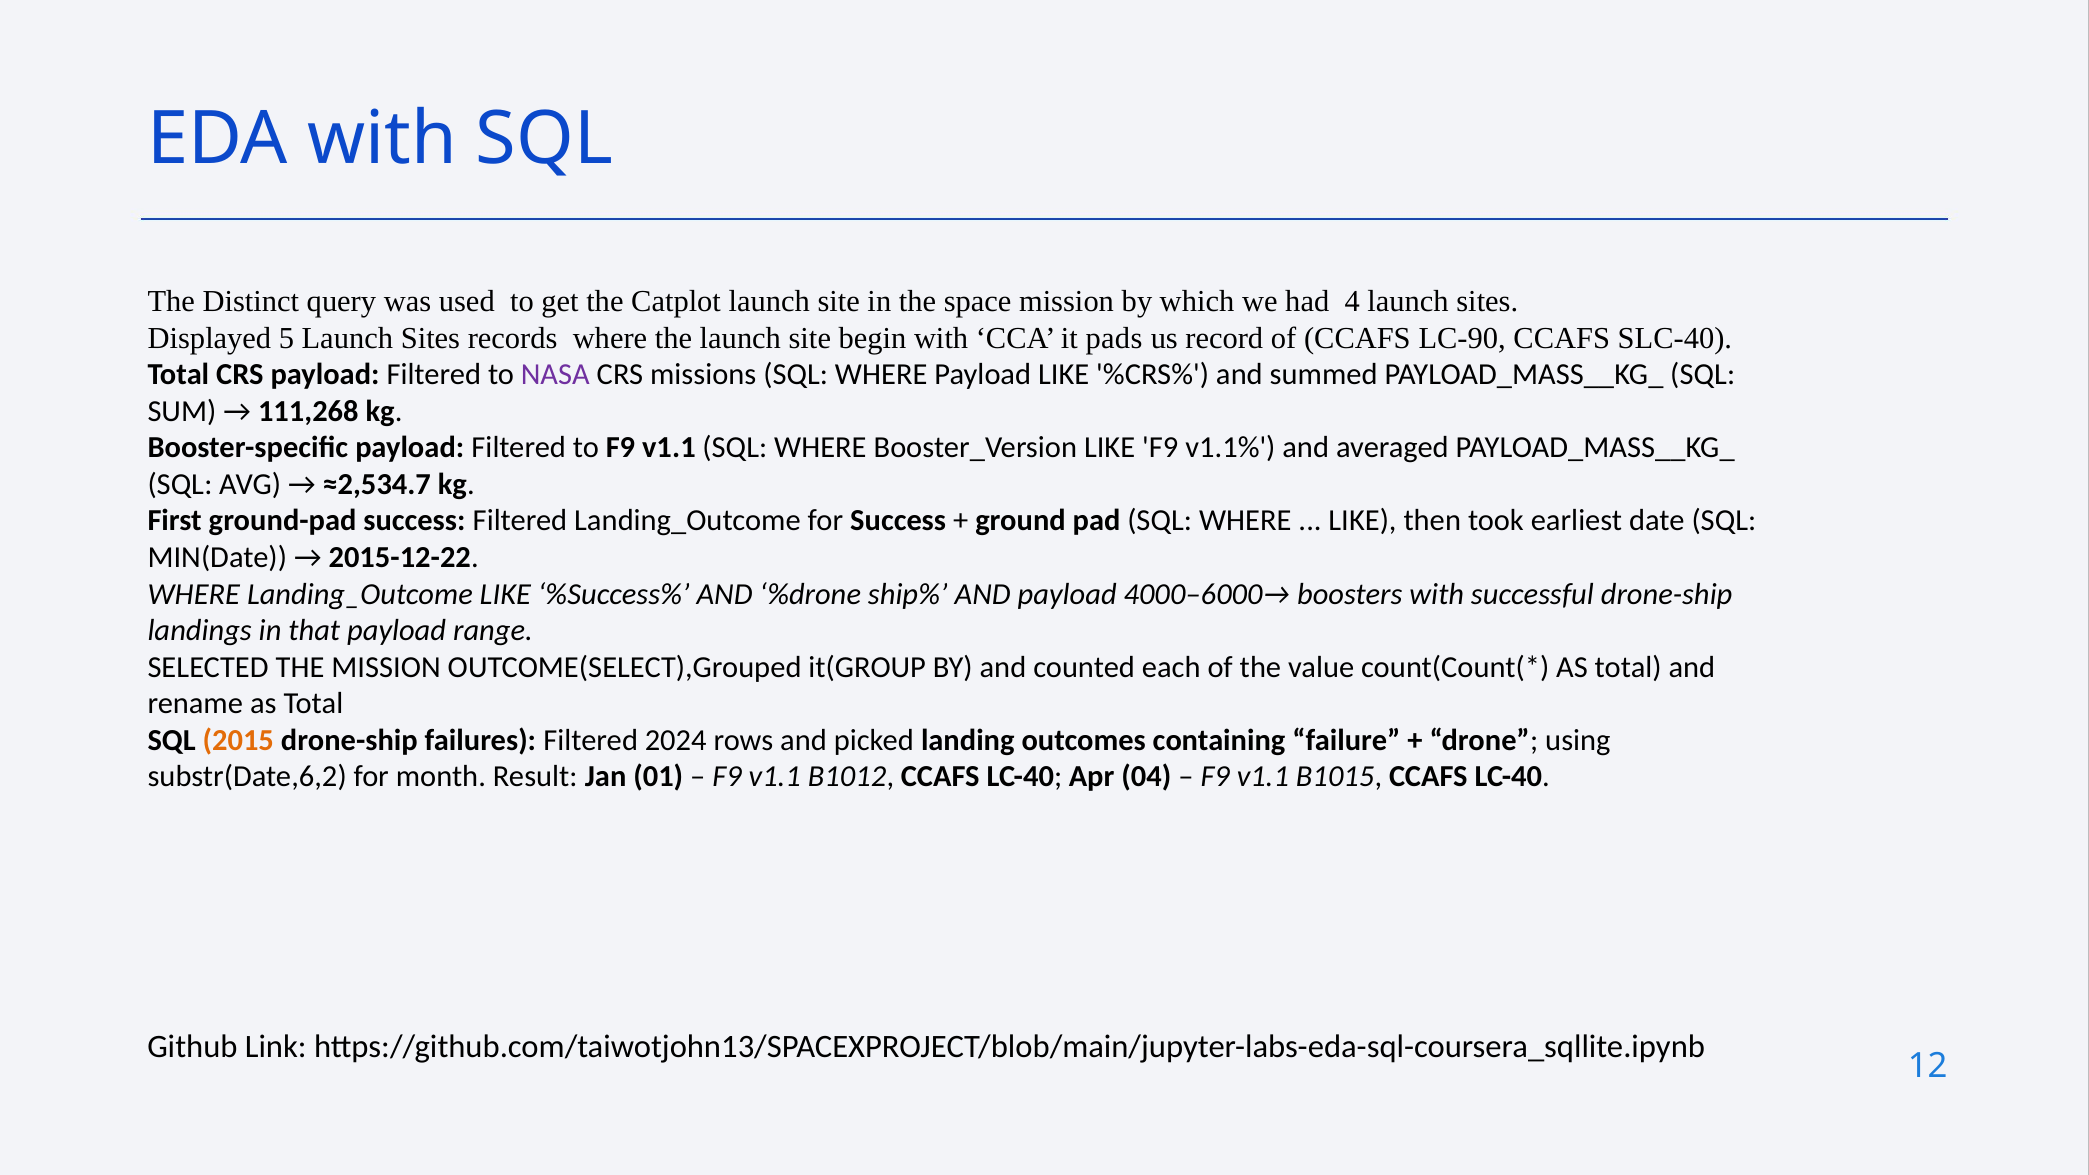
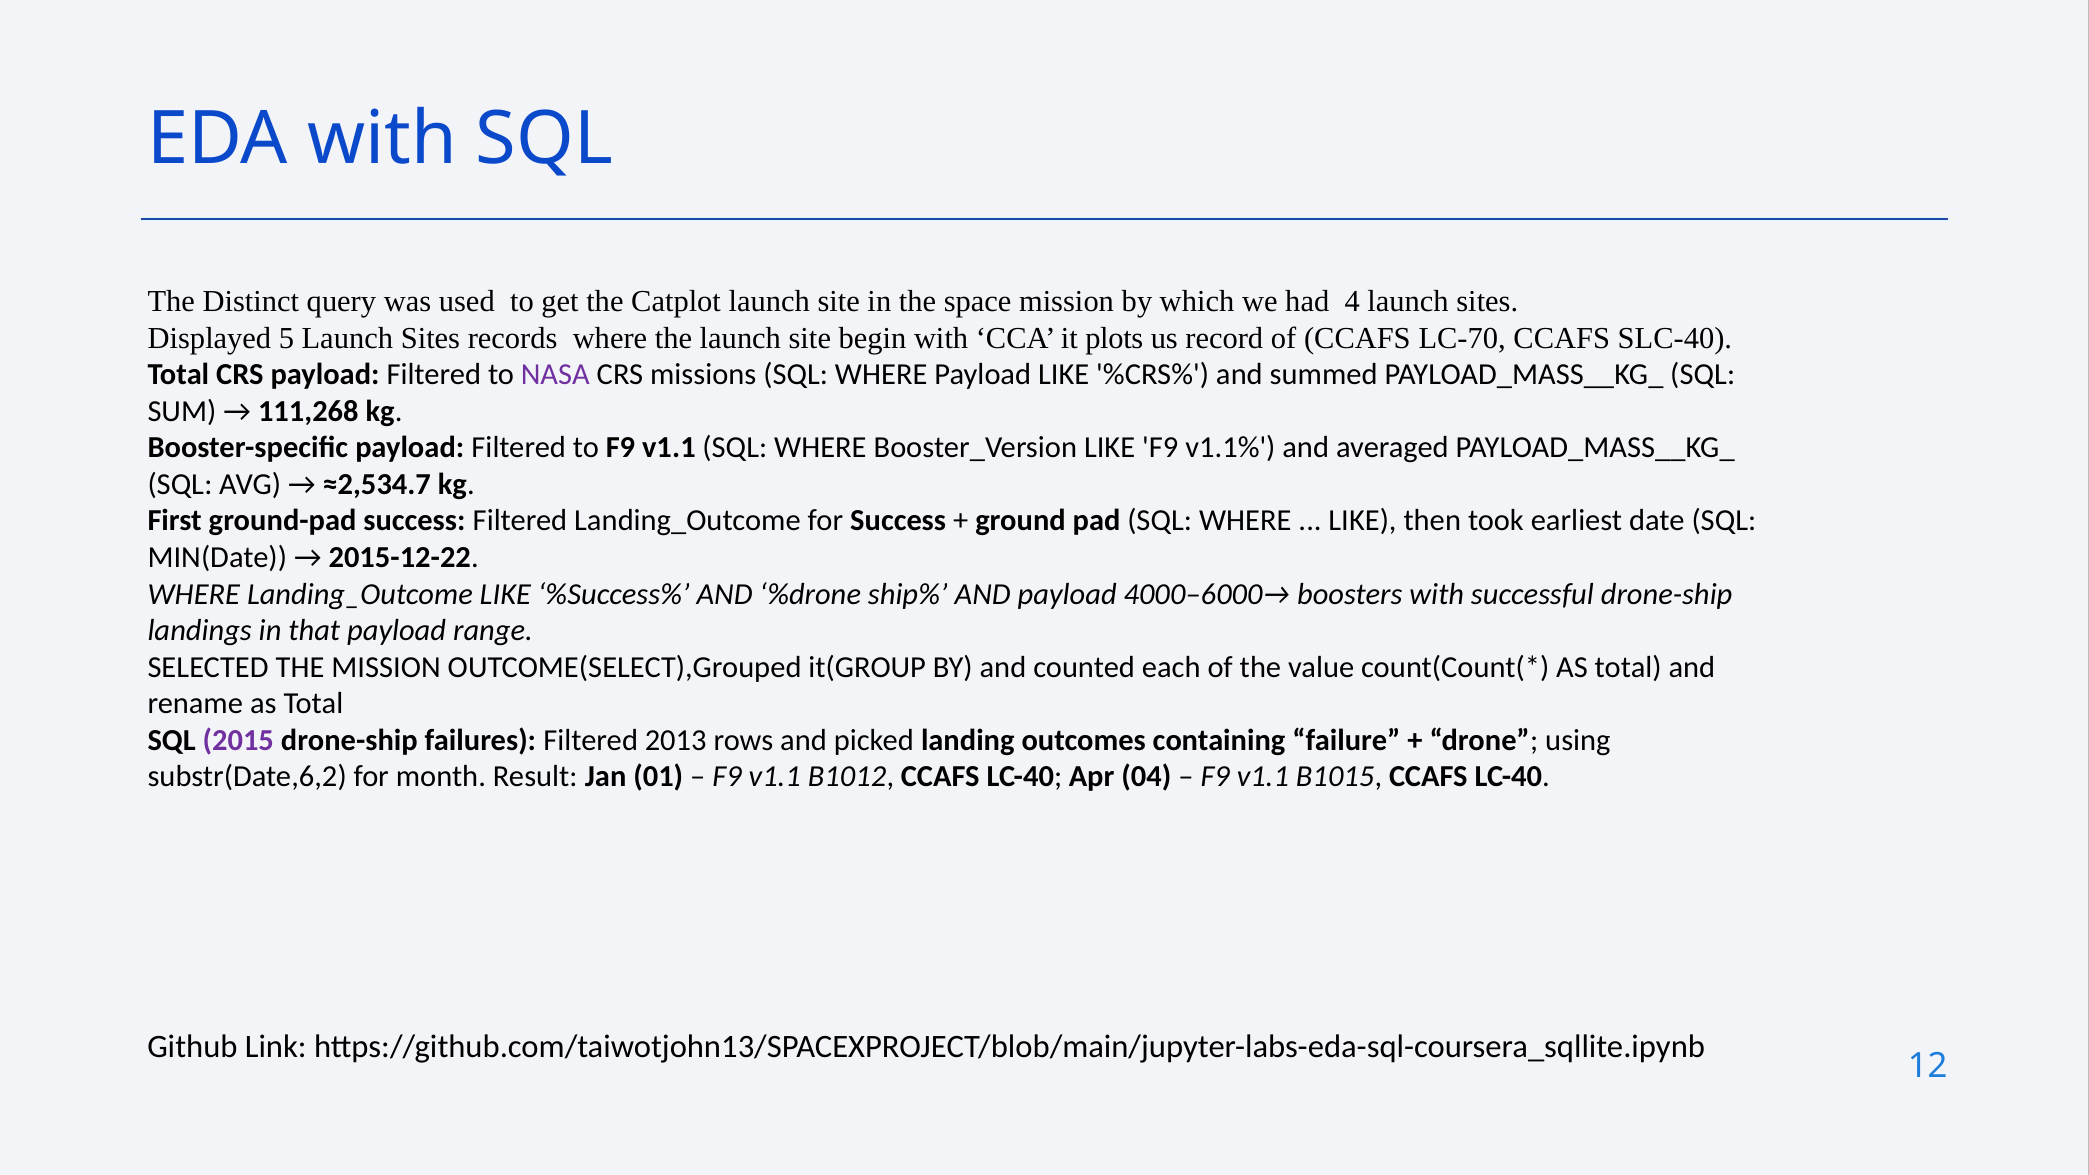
pads: pads -> plots (1114, 338)
LC-90: LC-90 -> LC-70 (1462, 338)
2015 colour: orange -> purple (238, 740)
2024: 2024 -> 2013 (676, 740)
